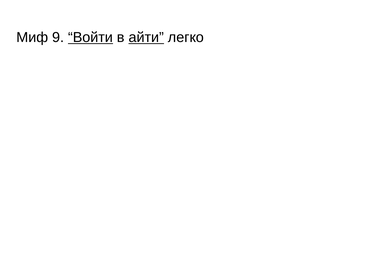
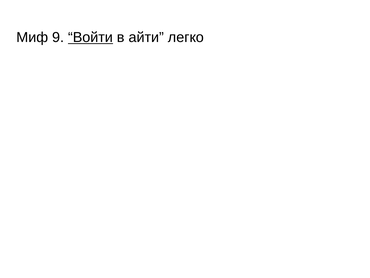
айти underline: present -> none (146, 37)
